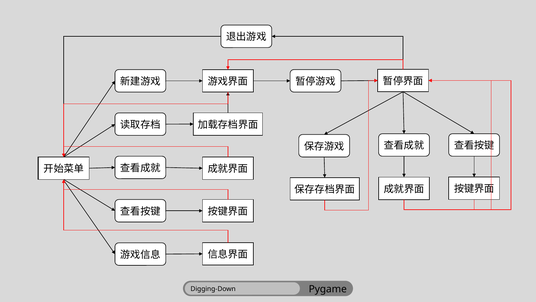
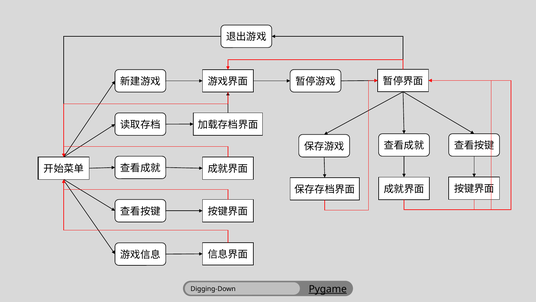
Pygame underline: none -> present (328, 289)
